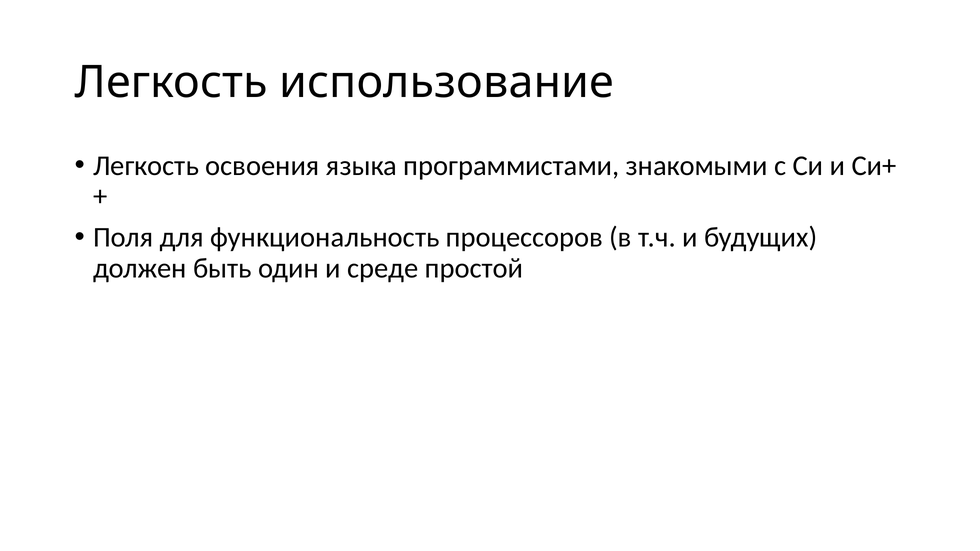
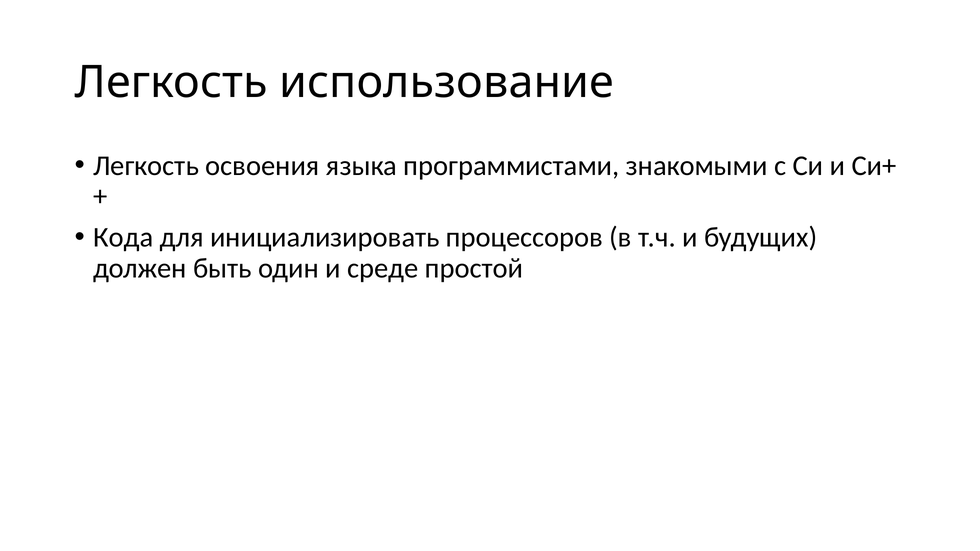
Поля: Поля -> Кода (123, 238)
функциональность: функциональность -> инициализировать (325, 238)
